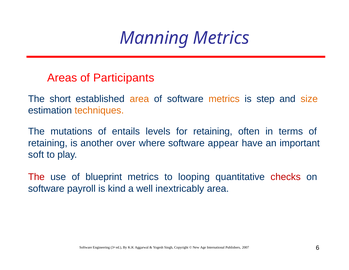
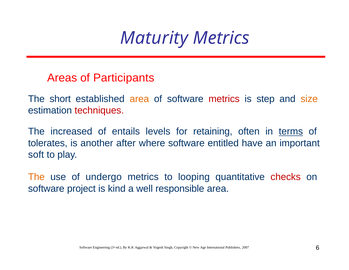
Manning: Manning -> Maturity (154, 38)
metrics colour: orange -> red (224, 99)
techniques colour: orange -> red (99, 110)
mutations: mutations -> increased (71, 131)
terms underline: none -> present (291, 131)
retaining: retaining -> tolerates (48, 143)
over: over -> after (126, 143)
appear: appear -> entitled (223, 143)
The colour: red -> orange (36, 177)
blueprint: blueprint -> undergo (104, 177)
payroll: payroll -> project (81, 188)
inextricably: inextricably -> responsible (180, 188)
